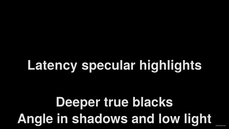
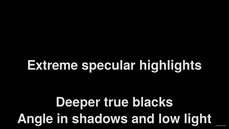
Latency: Latency -> Extreme (53, 65)
